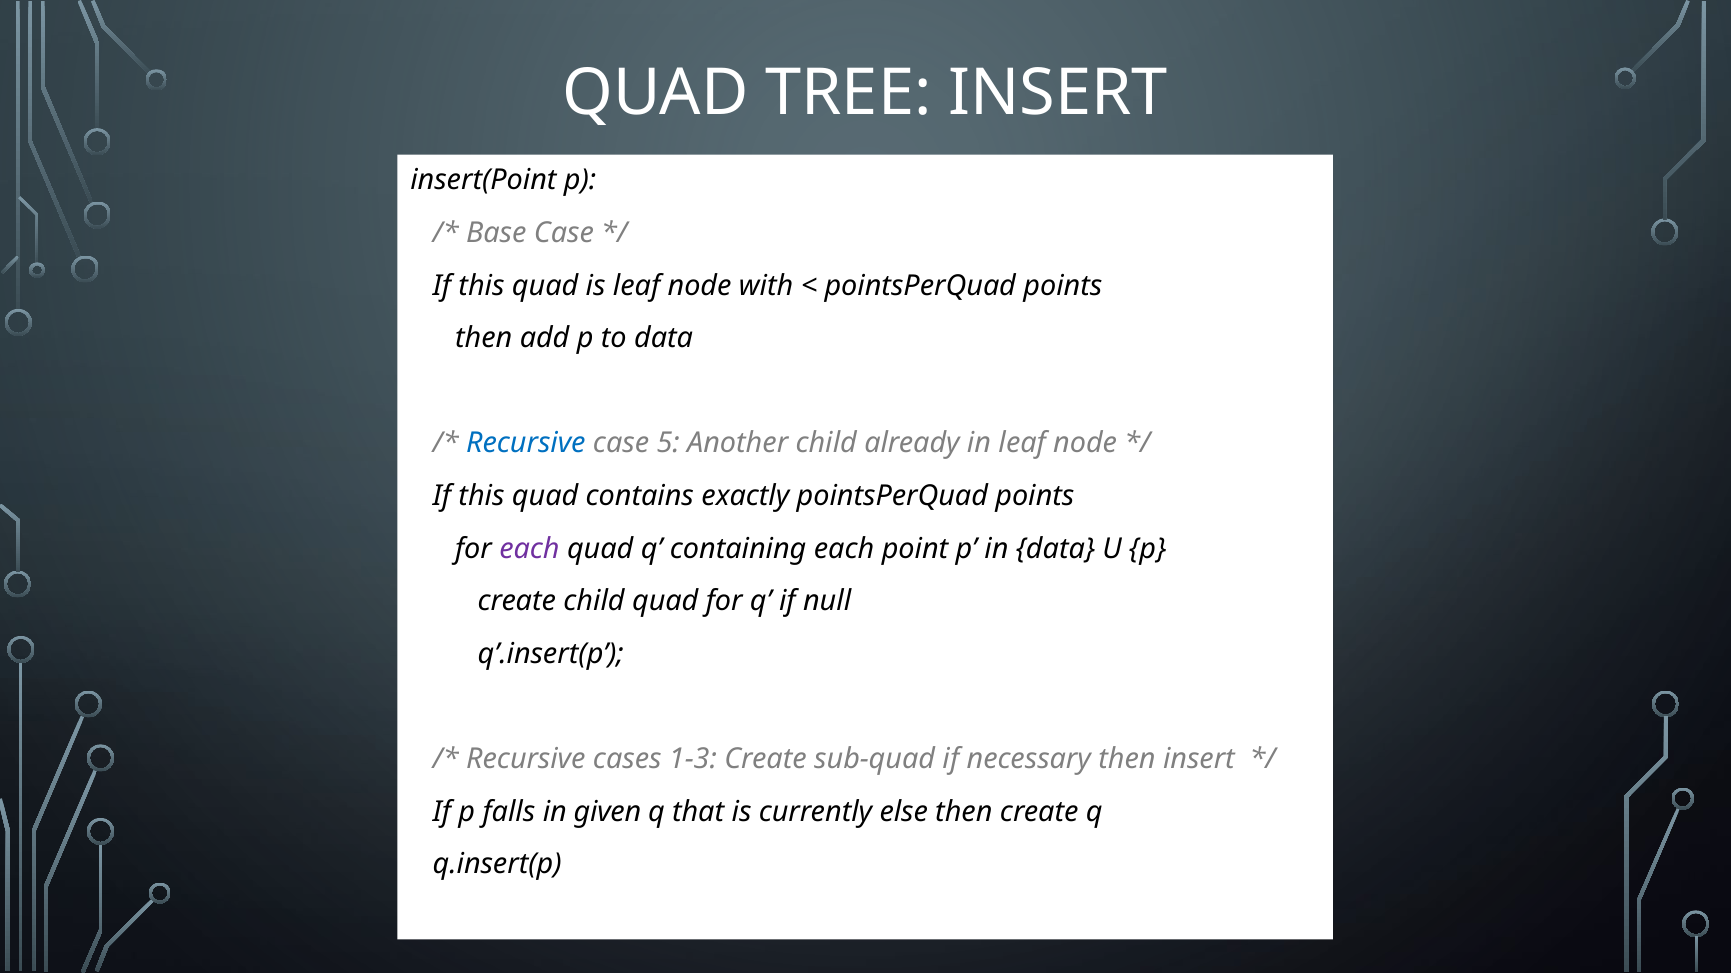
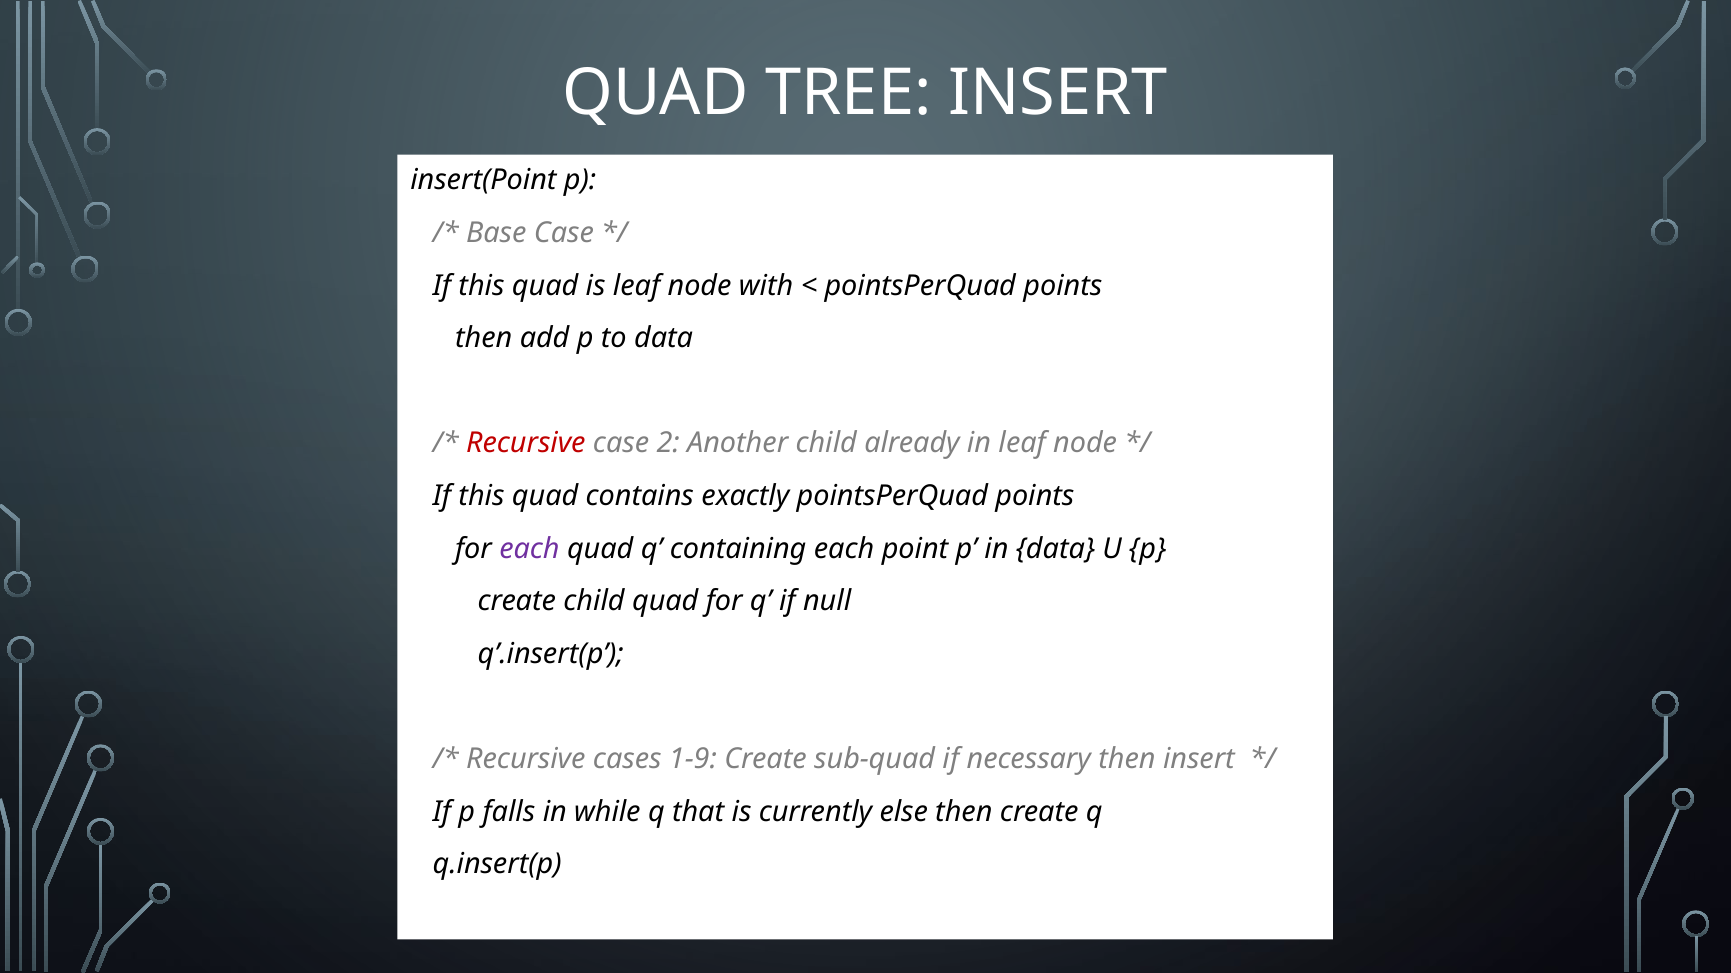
Recursive colour: blue -> red (526, 444)
5: 5 -> 2 (668, 444)
1-3: 1-3 -> 1-9 (693, 760)
given: given -> while (607, 812)
